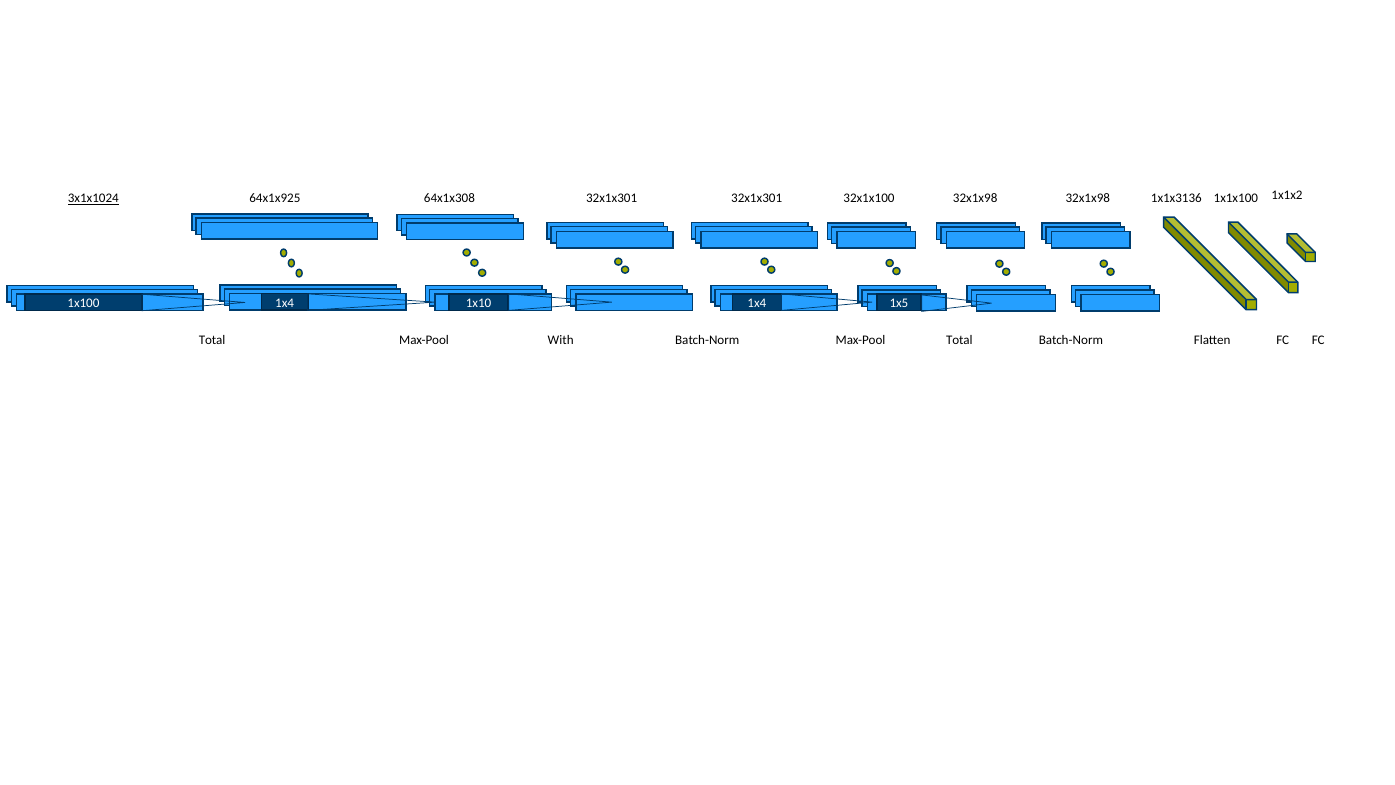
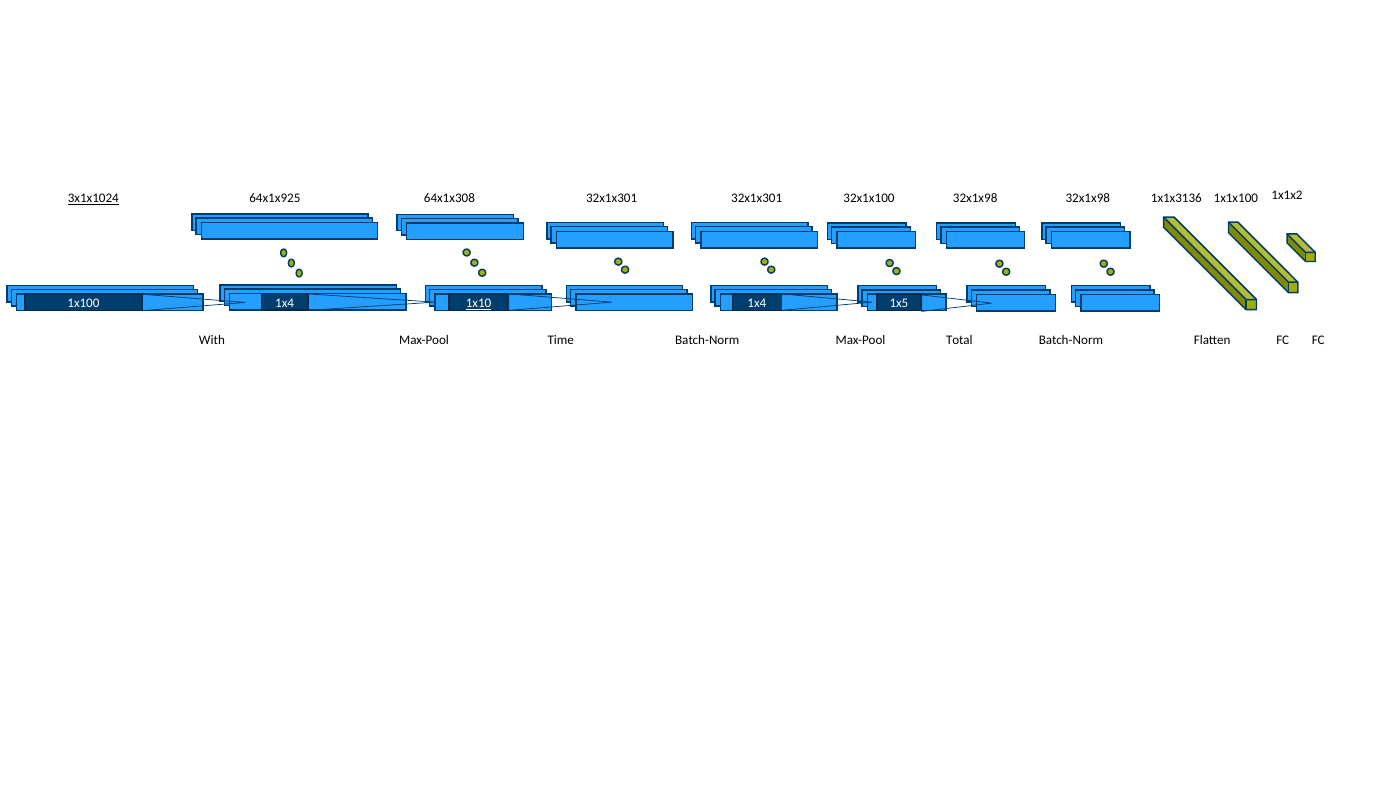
1x10 underline: none -> present (479, 303)
Total: Total -> With (212, 340)
With: With -> Time (561, 340)
